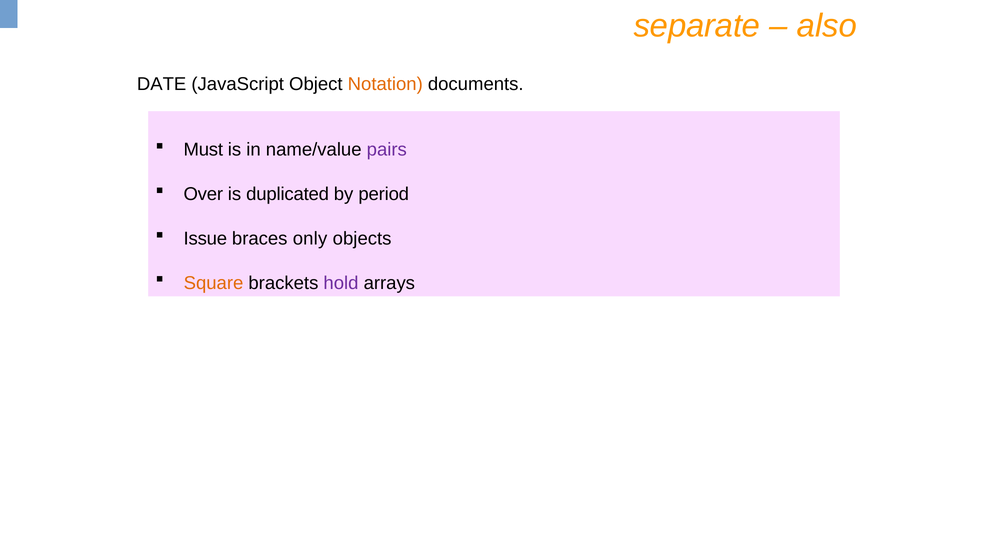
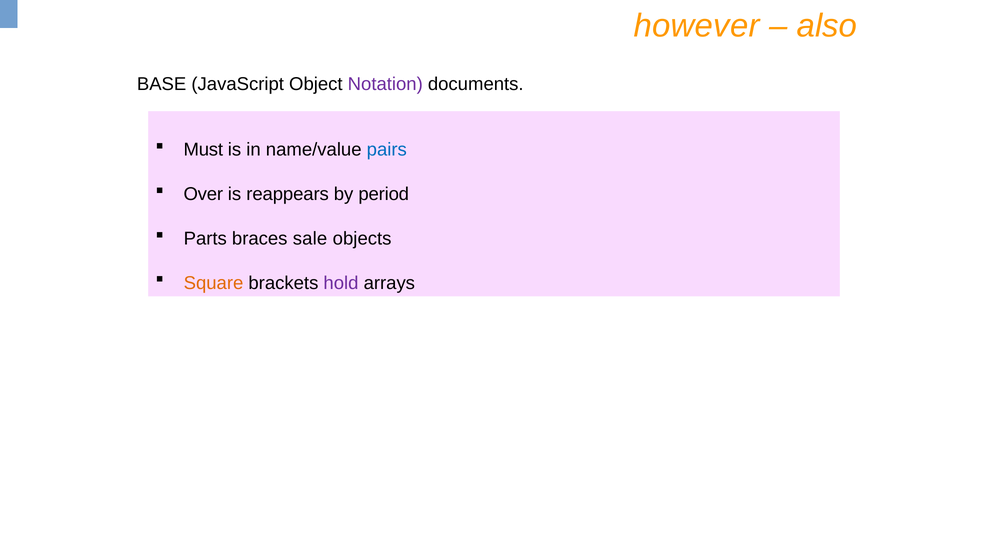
separate: separate -> however (697, 26)
DATE: DATE -> BASE (162, 84)
Notation colour: orange -> purple (385, 84)
pairs colour: purple -> blue (387, 149)
duplicated: duplicated -> reappears (288, 194)
Issue: Issue -> Parts (205, 238)
only: only -> sale (310, 238)
